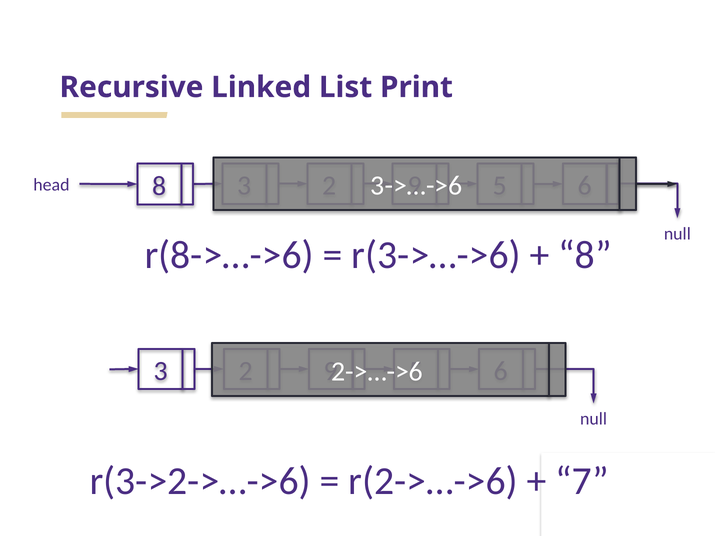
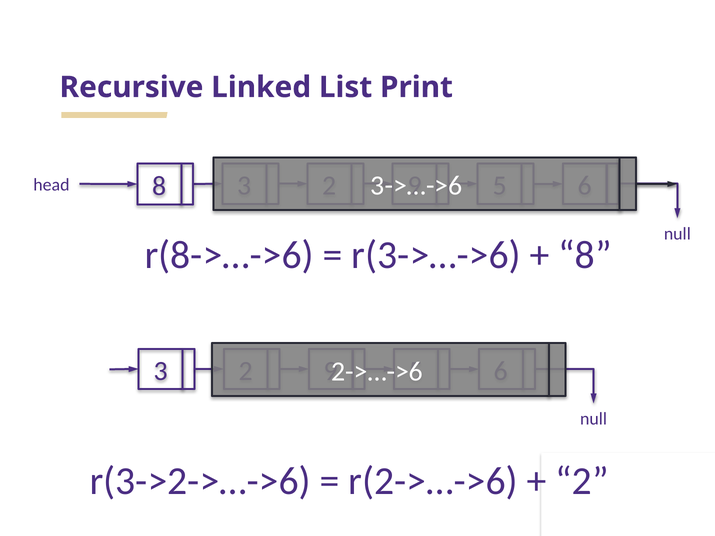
7: 7 -> 2 (582, 482)
